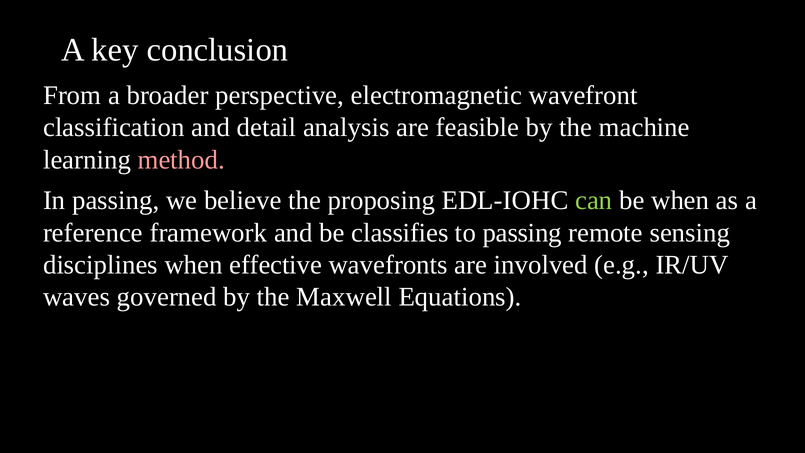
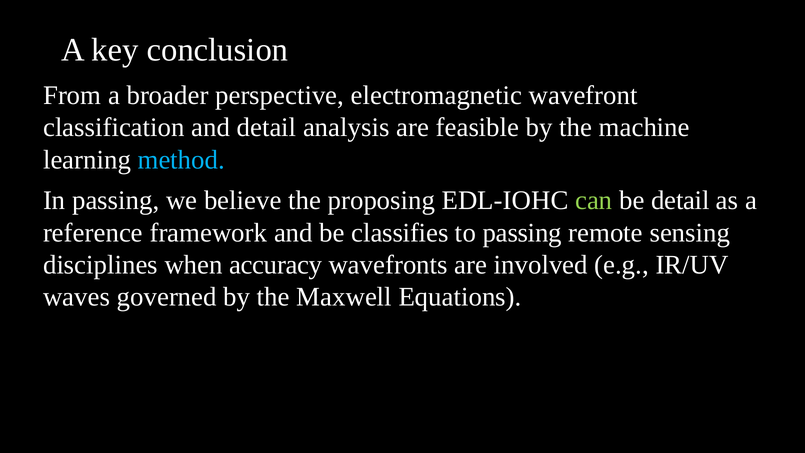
method colour: pink -> light blue (181, 160)
be when: when -> detail (680, 200)
effective: effective -> accuracy (276, 265)
